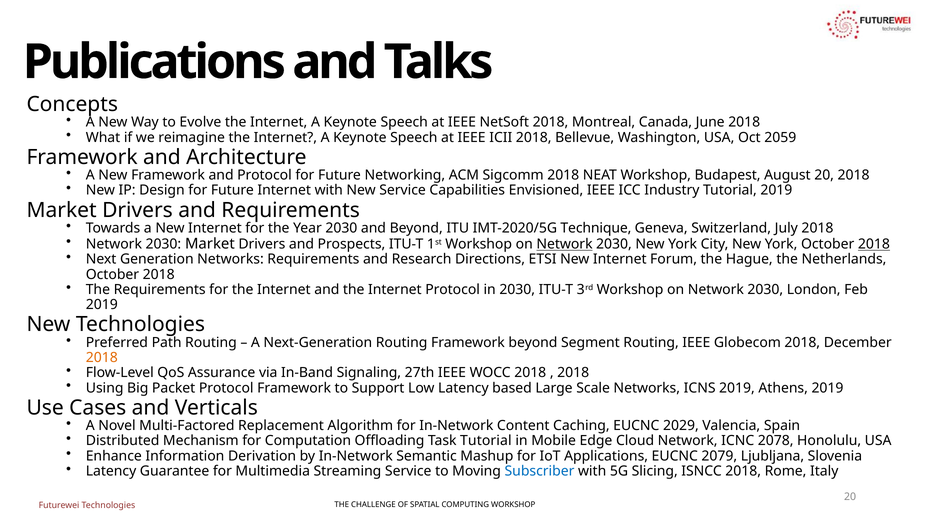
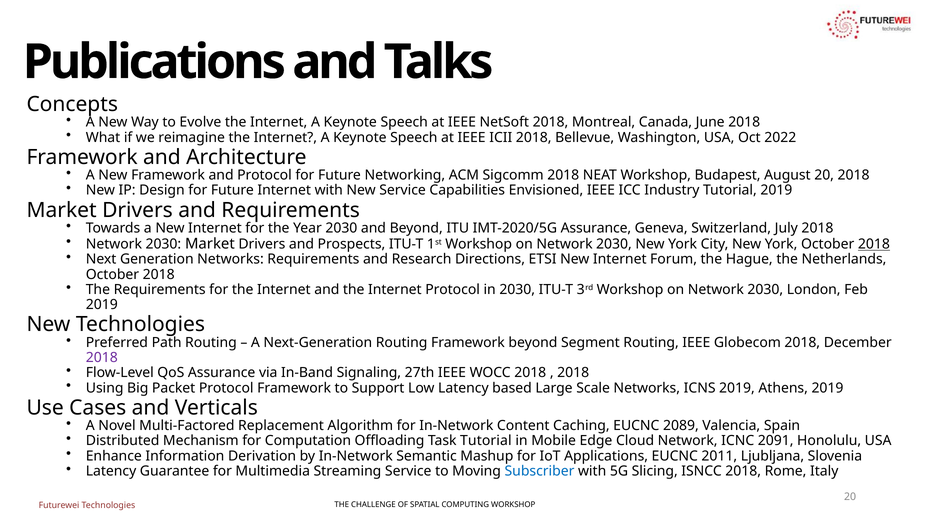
2059: 2059 -> 2022 (780, 137)
IMT-2020/5G Technique: Technique -> Assurance (596, 228)
Network underline: present -> none (565, 244)
2018 colour: orange -> purple (102, 358)
2029: 2029 -> 2089 (681, 426)
2078: 2078 -> 2091 (776, 441)
2079: 2079 -> 2011 (719, 456)
